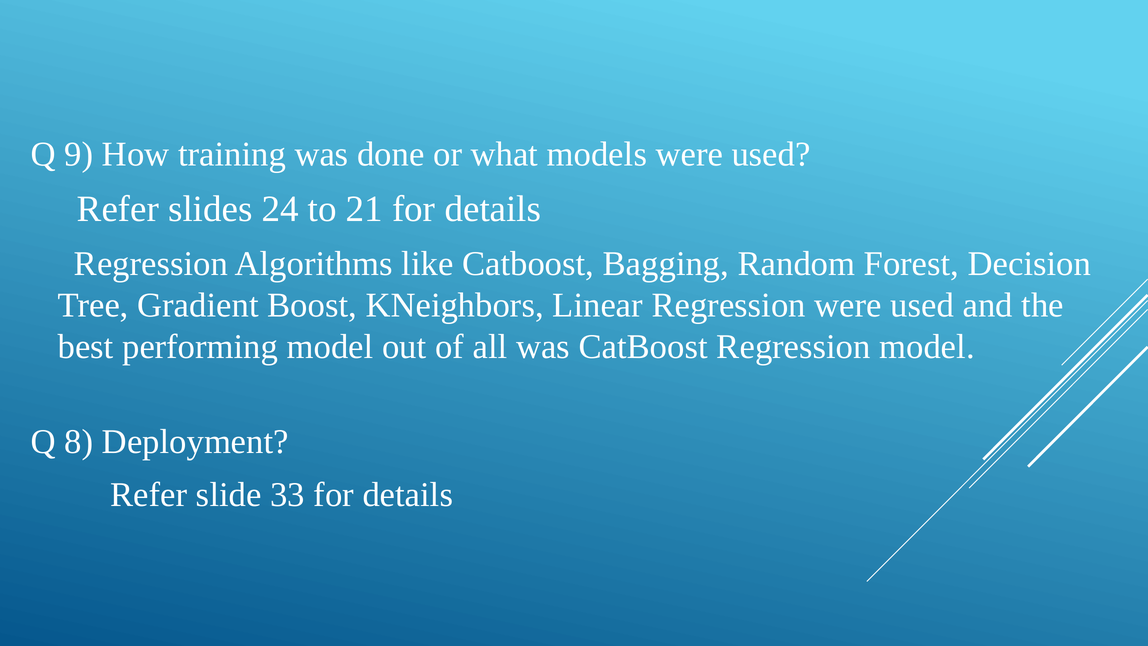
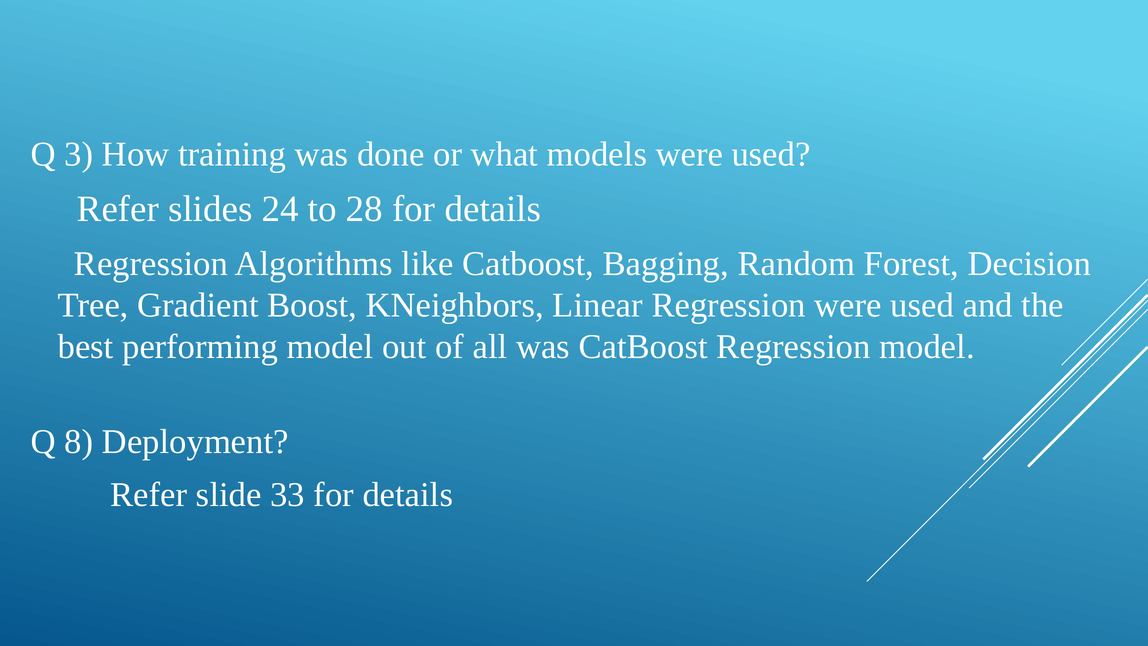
9: 9 -> 3 (79, 154)
21: 21 -> 28 (364, 209)
